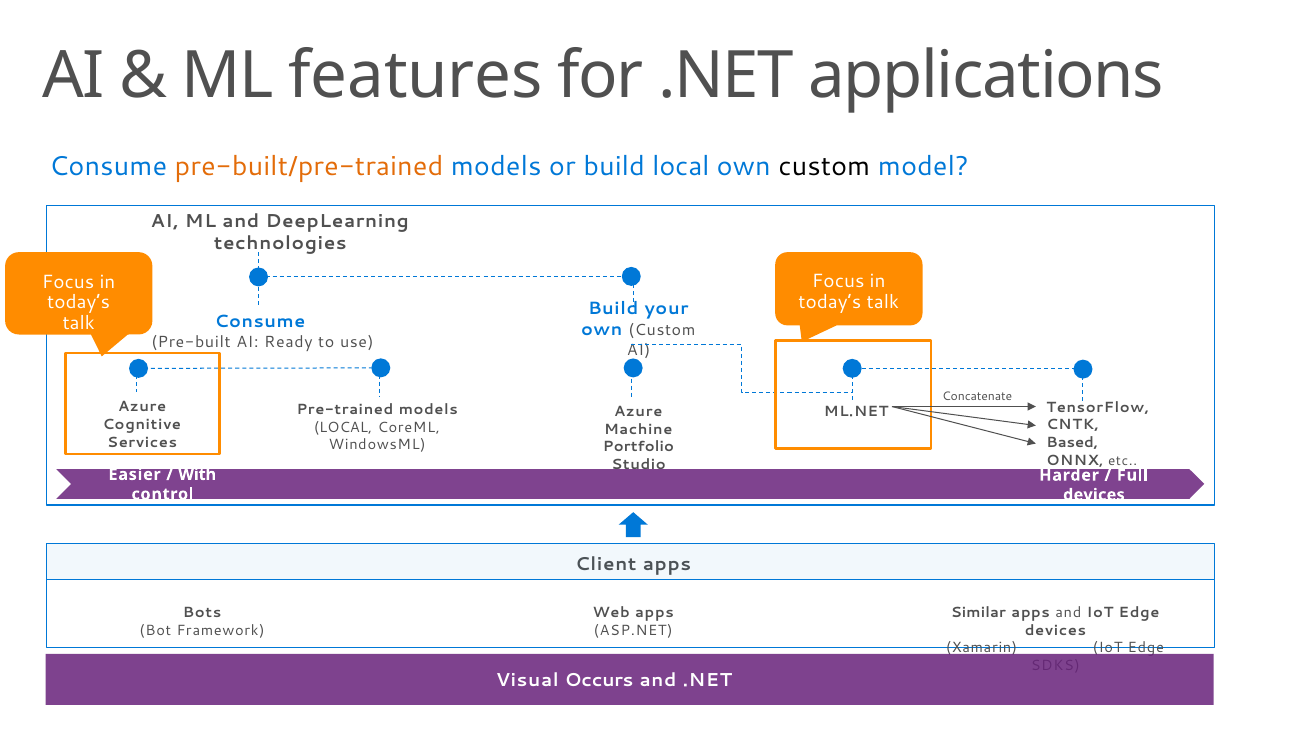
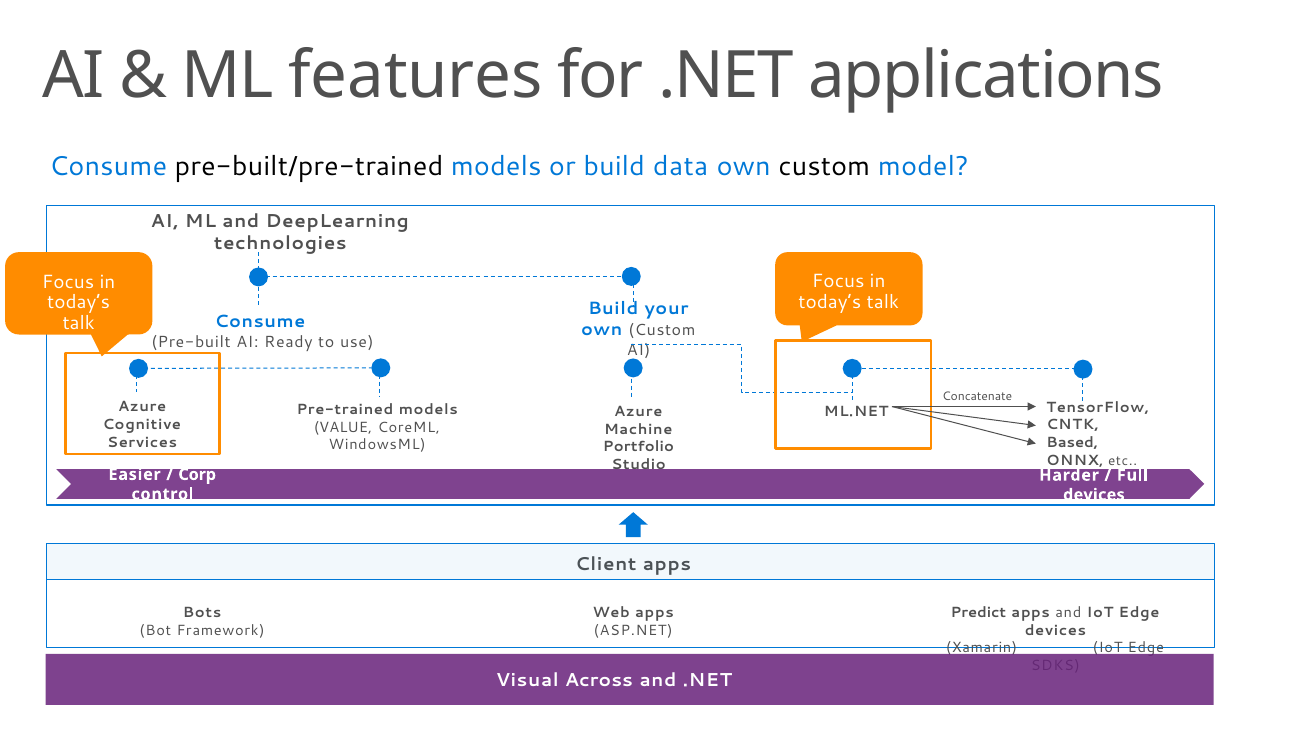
pre-built/pre-trained colour: orange -> black (309, 167)
build local: local -> data (681, 167)
LOCAL: LOCAL -> VALUE (343, 427)
With: With -> Corp (197, 474)
Similar: Similar -> Predict (978, 612)
Occurs: Occurs -> Across (599, 680)
